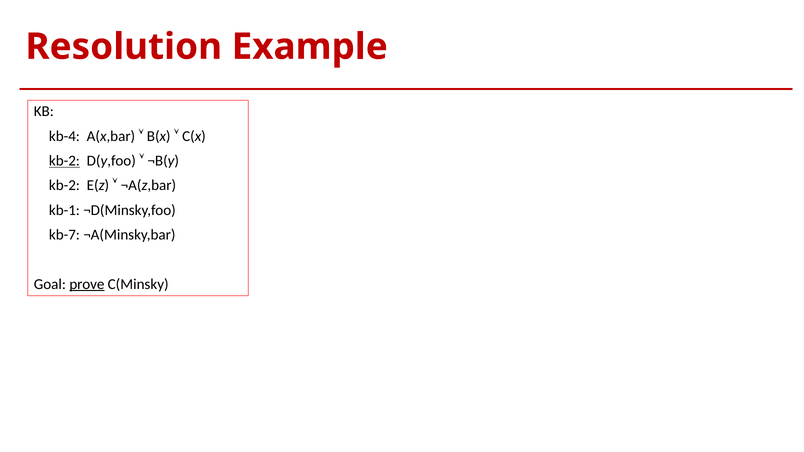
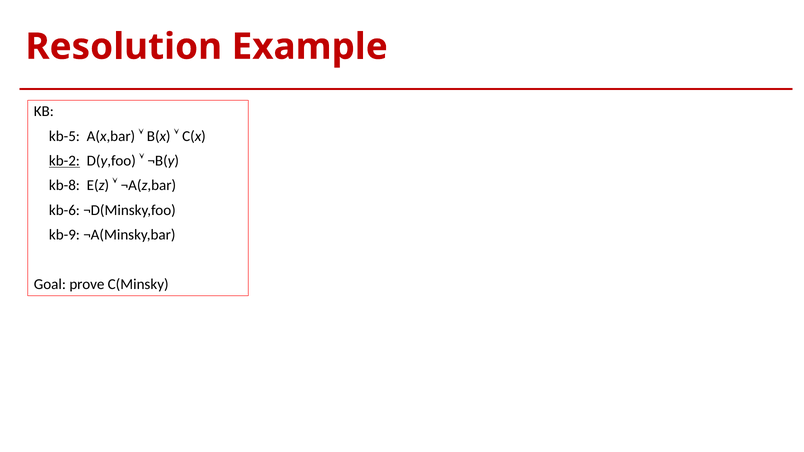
kb-4: kb-4 -> kb-5 (64, 136)
kb-2: kb-2 -> kb-8 (64, 186)
kb-1: kb-1 -> kb-6 (64, 210)
kb-7: kb-7 -> kb-9 (64, 235)
prove underline: present -> none (87, 284)
